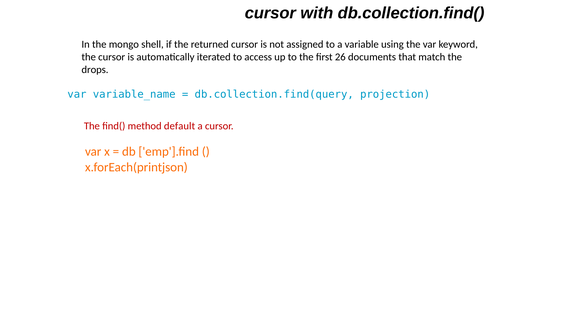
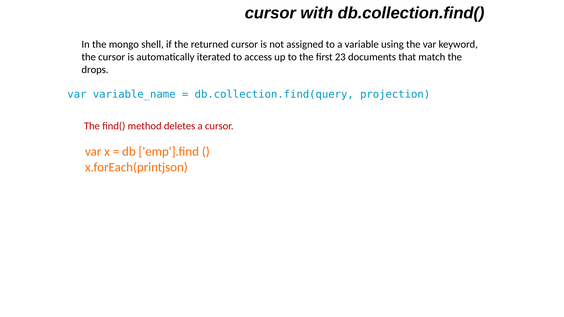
26: 26 -> 23 (340, 57)
default: default -> deletes (180, 126)
